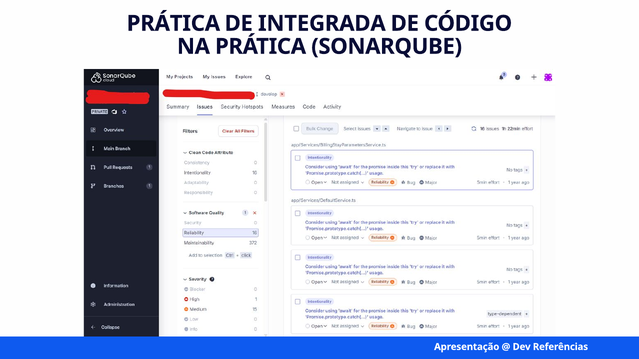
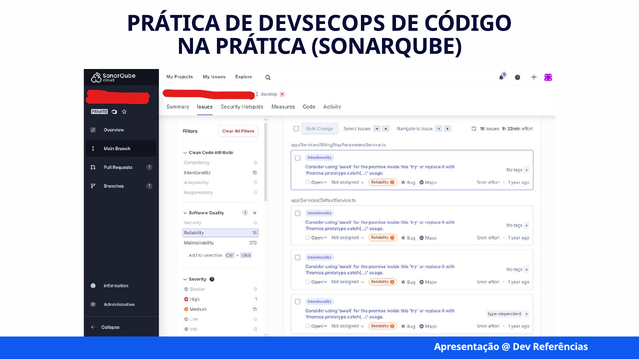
INTEGRADA: INTEGRADA -> DEVSECOPS (322, 23)
